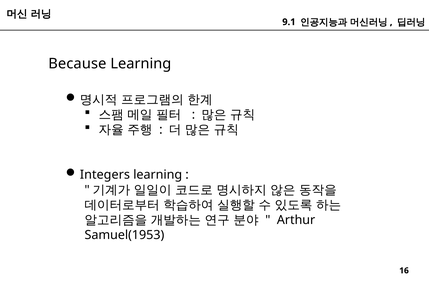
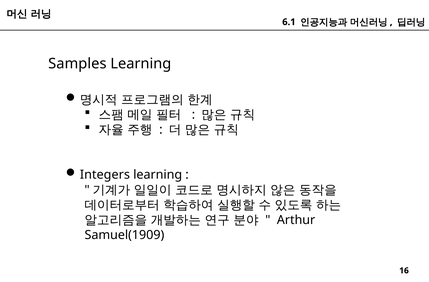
9.1: 9.1 -> 6.1 (289, 22)
Because: Because -> Samples (77, 64)
Samuel(1953: Samuel(1953 -> Samuel(1909 (124, 235)
